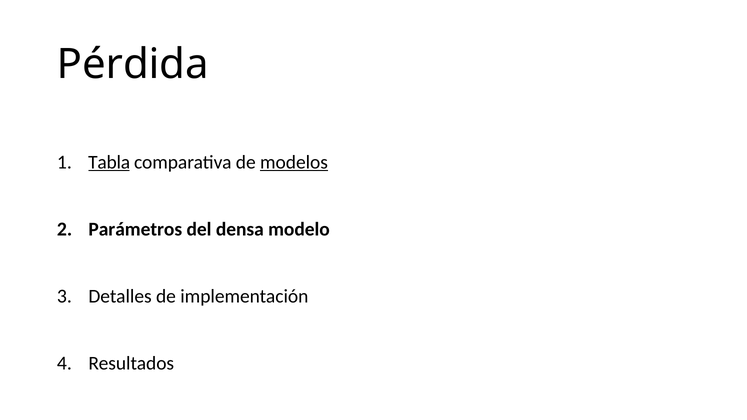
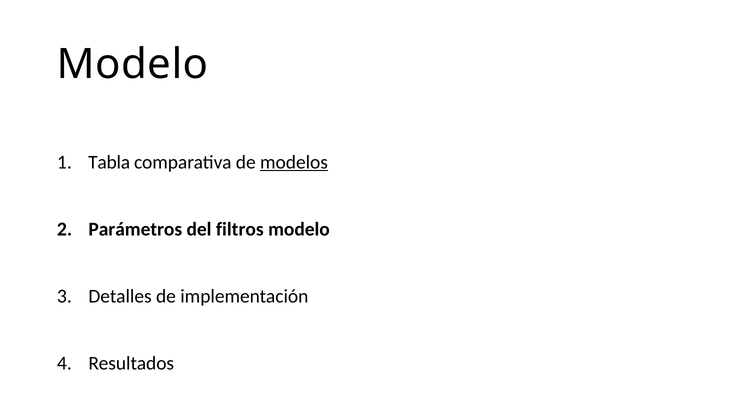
Pérdida: Pérdida -> Modelo (133, 65)
Tabla underline: present -> none (109, 162)
densa: densa -> filtros (240, 229)
